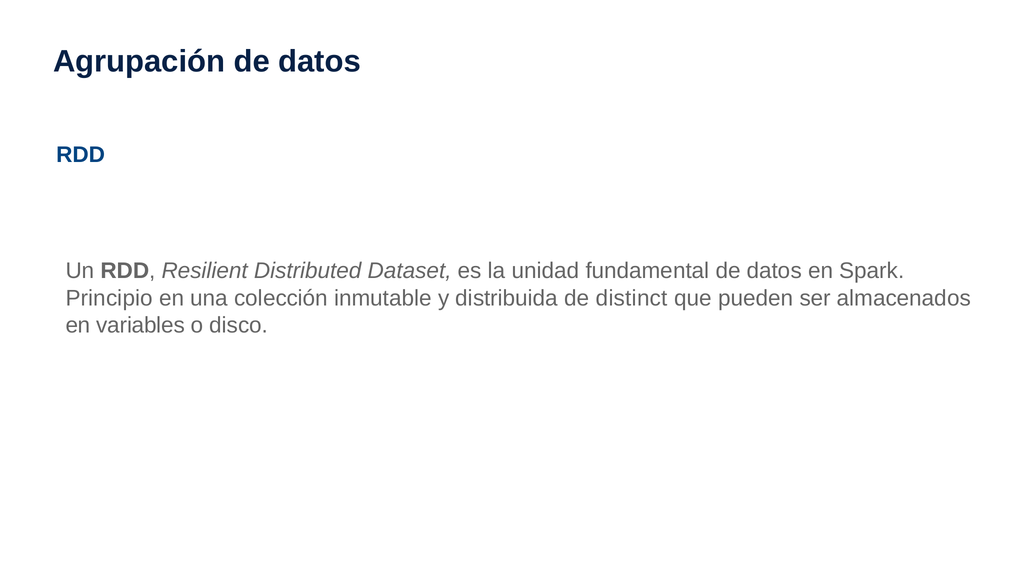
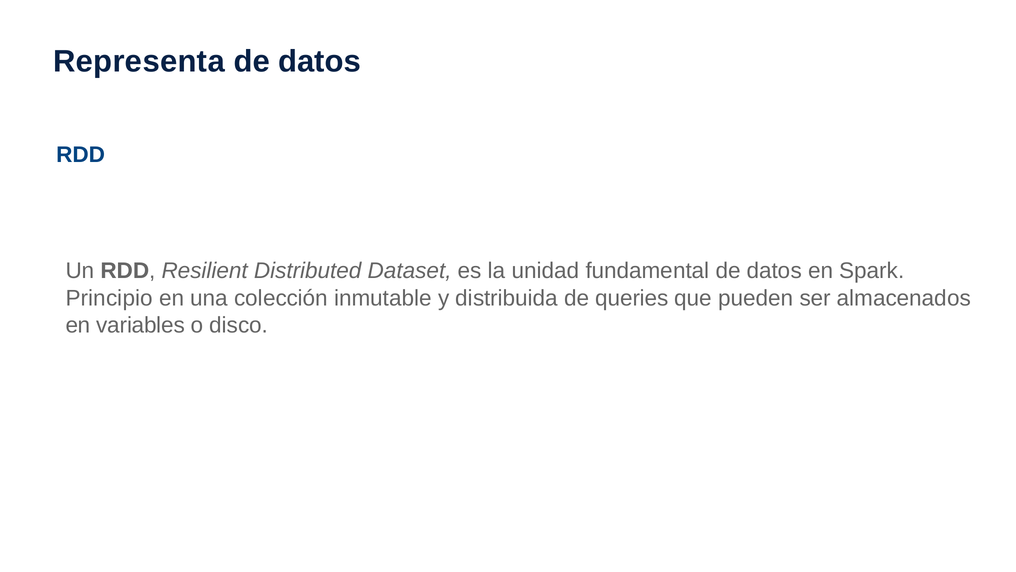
Agrupación: Agrupación -> Representa (139, 62)
distinct: distinct -> queries (632, 298)
